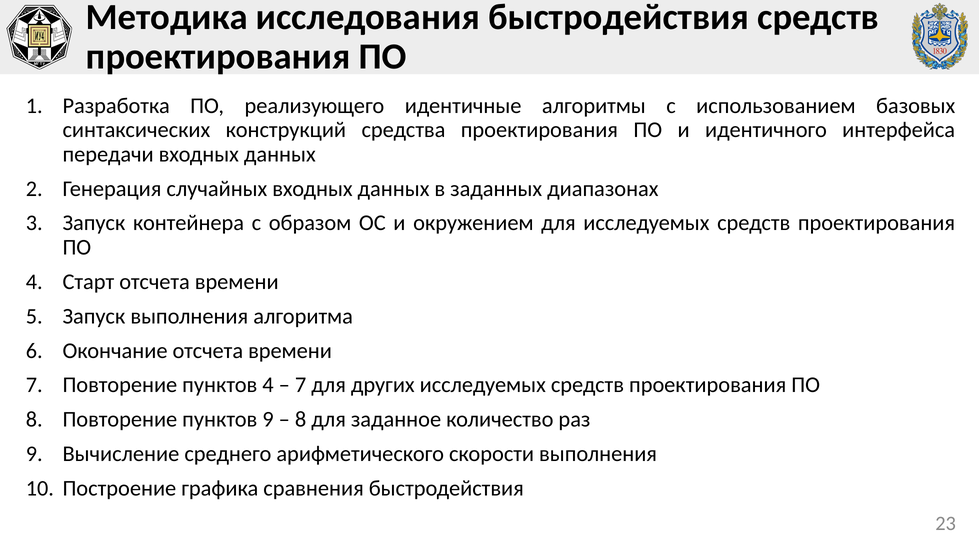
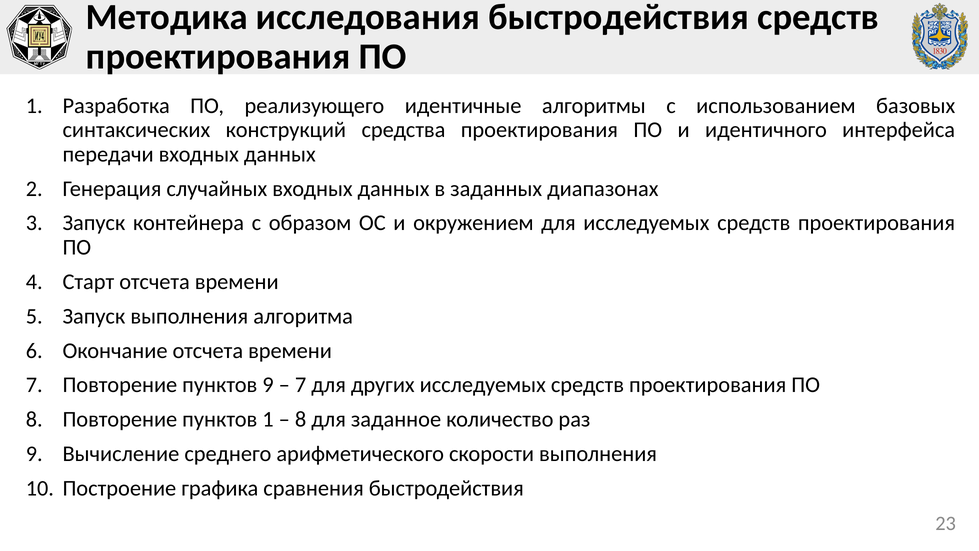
пунктов 4: 4 -> 9 (268, 385)
пунктов 9: 9 -> 1 (268, 419)
